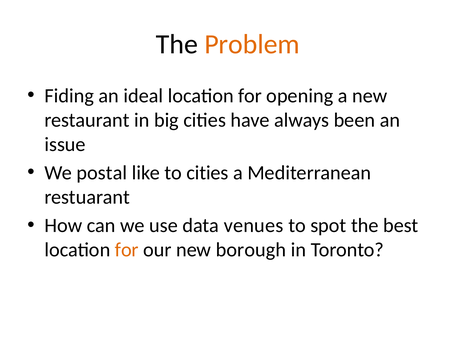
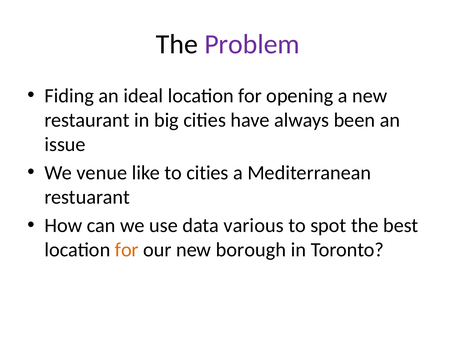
Problem colour: orange -> purple (252, 44)
postal: postal -> venue (102, 173)
venues: venues -> various (254, 225)
